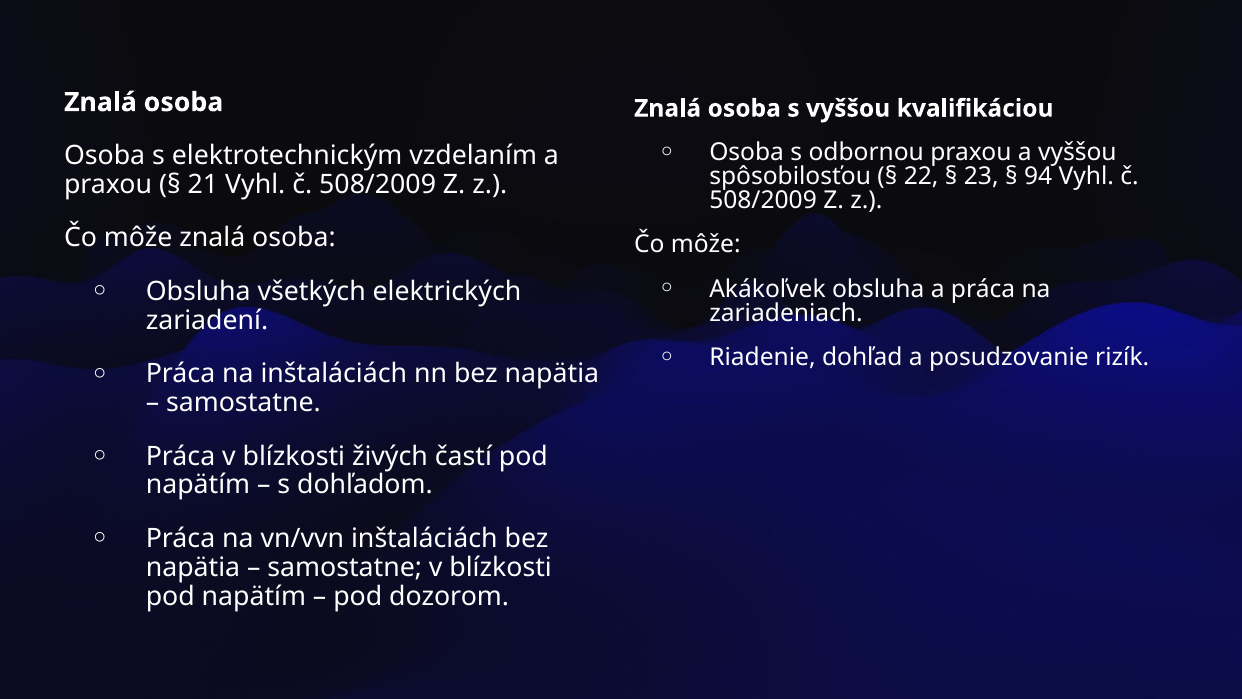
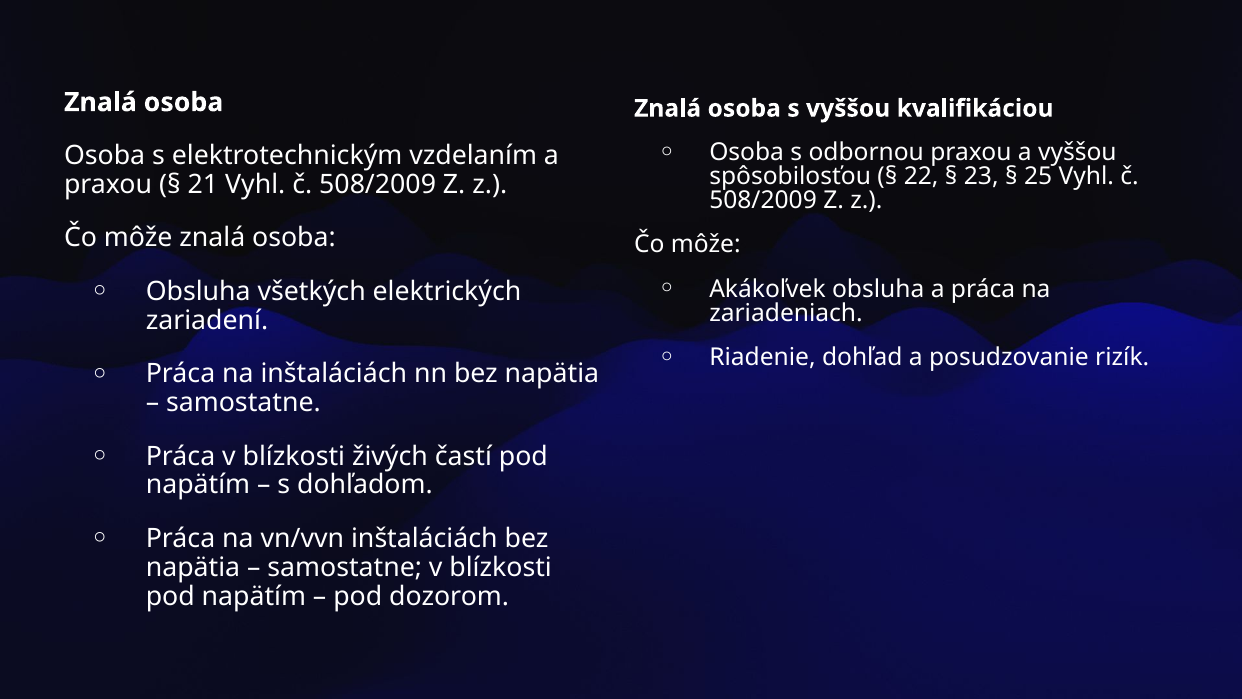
94: 94 -> 25 (1038, 177)
